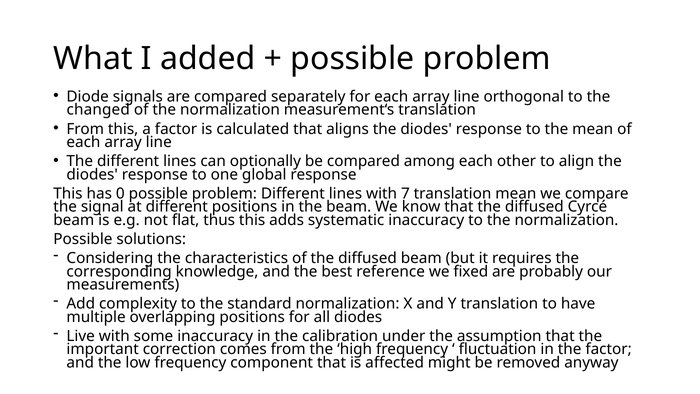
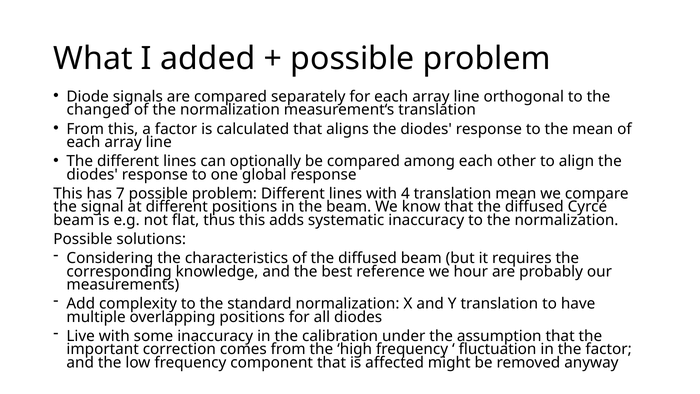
0: 0 -> 7 (120, 193)
7: 7 -> 4 (405, 193)
fixed: fixed -> hour (471, 271)
